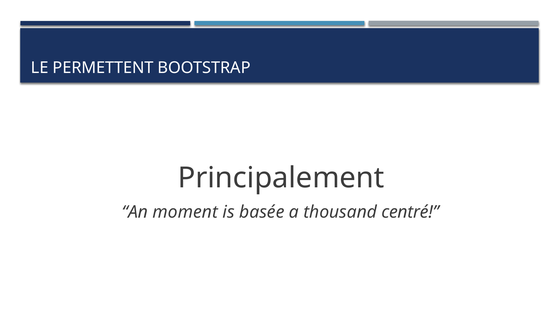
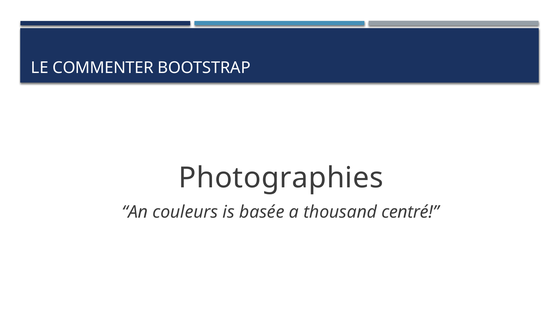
PERMETTENT: PERMETTENT -> COMMENTER (103, 68)
Principalement: Principalement -> Photographies (281, 178)
moment: moment -> couleurs (185, 212)
